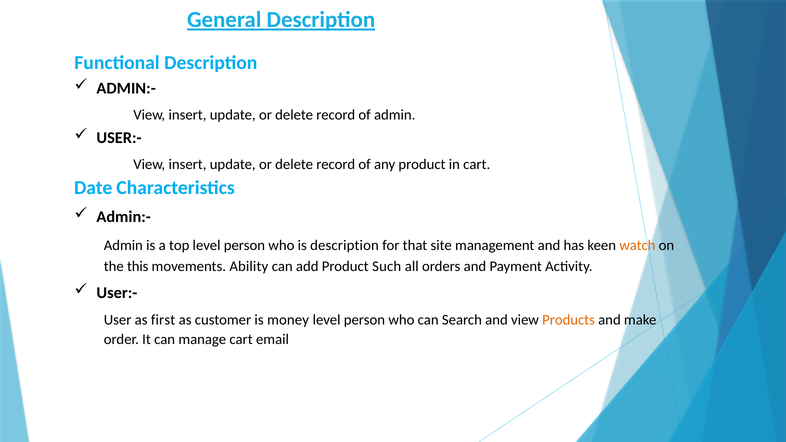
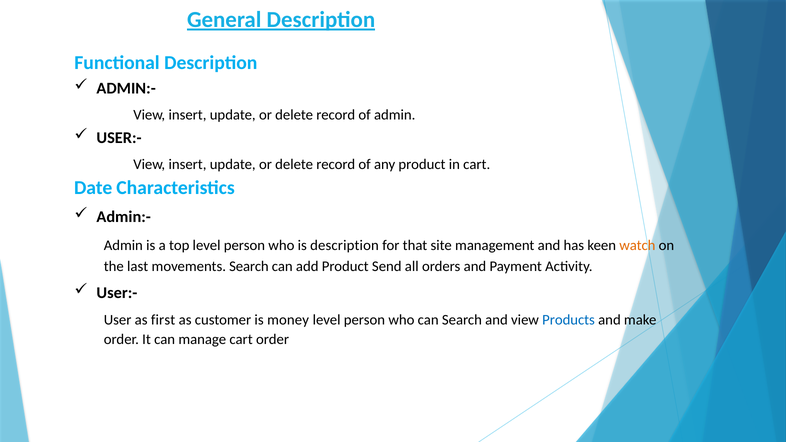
this: this -> last (138, 266)
movements Ability: Ability -> Search (249, 266)
Such: Such -> Send (387, 266)
Products colour: orange -> blue (569, 320)
cart email: email -> order (273, 339)
